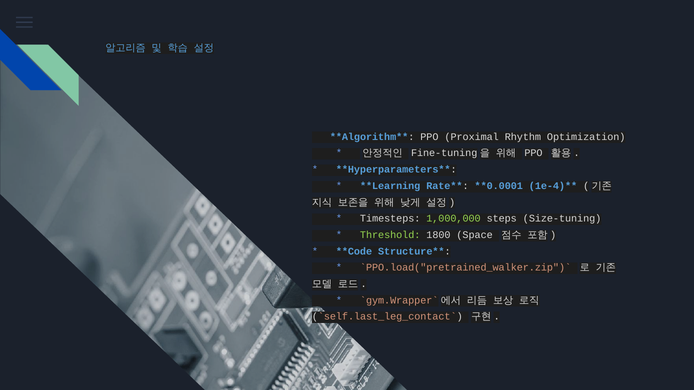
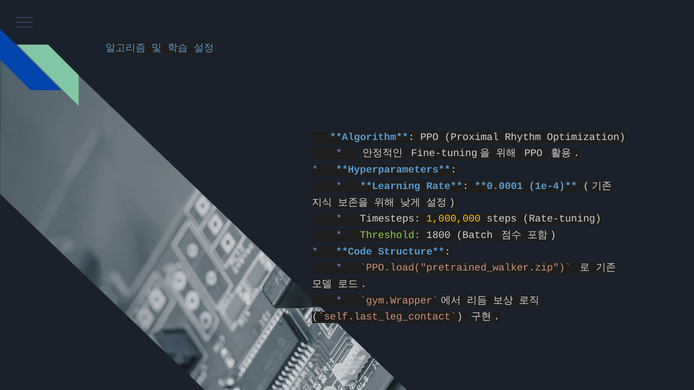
1,000,000 colour: light green -> yellow (453, 219)
Size-tuning: Size-tuning -> Rate-tuning (562, 219)
Space: Space -> Batch (475, 235)
